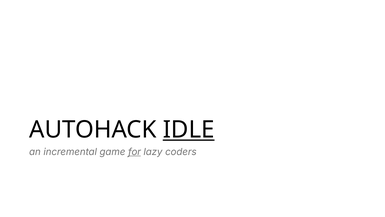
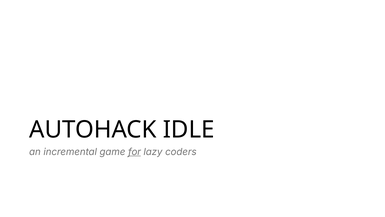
IDLE underline: present -> none (189, 129)
